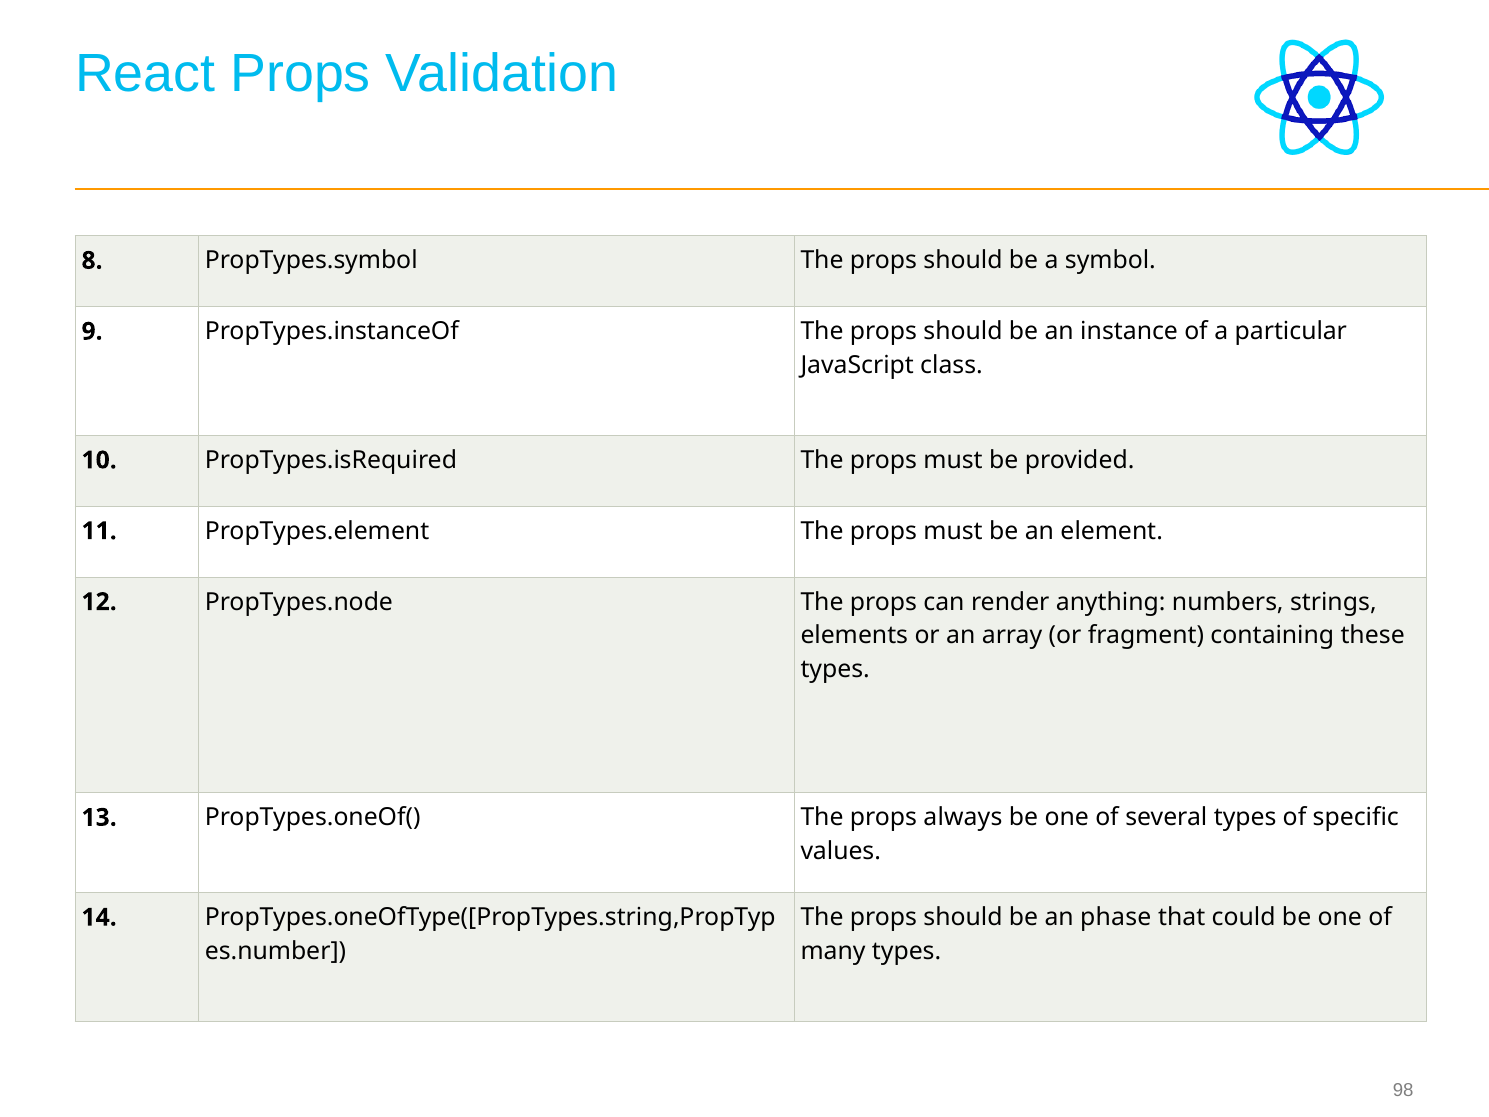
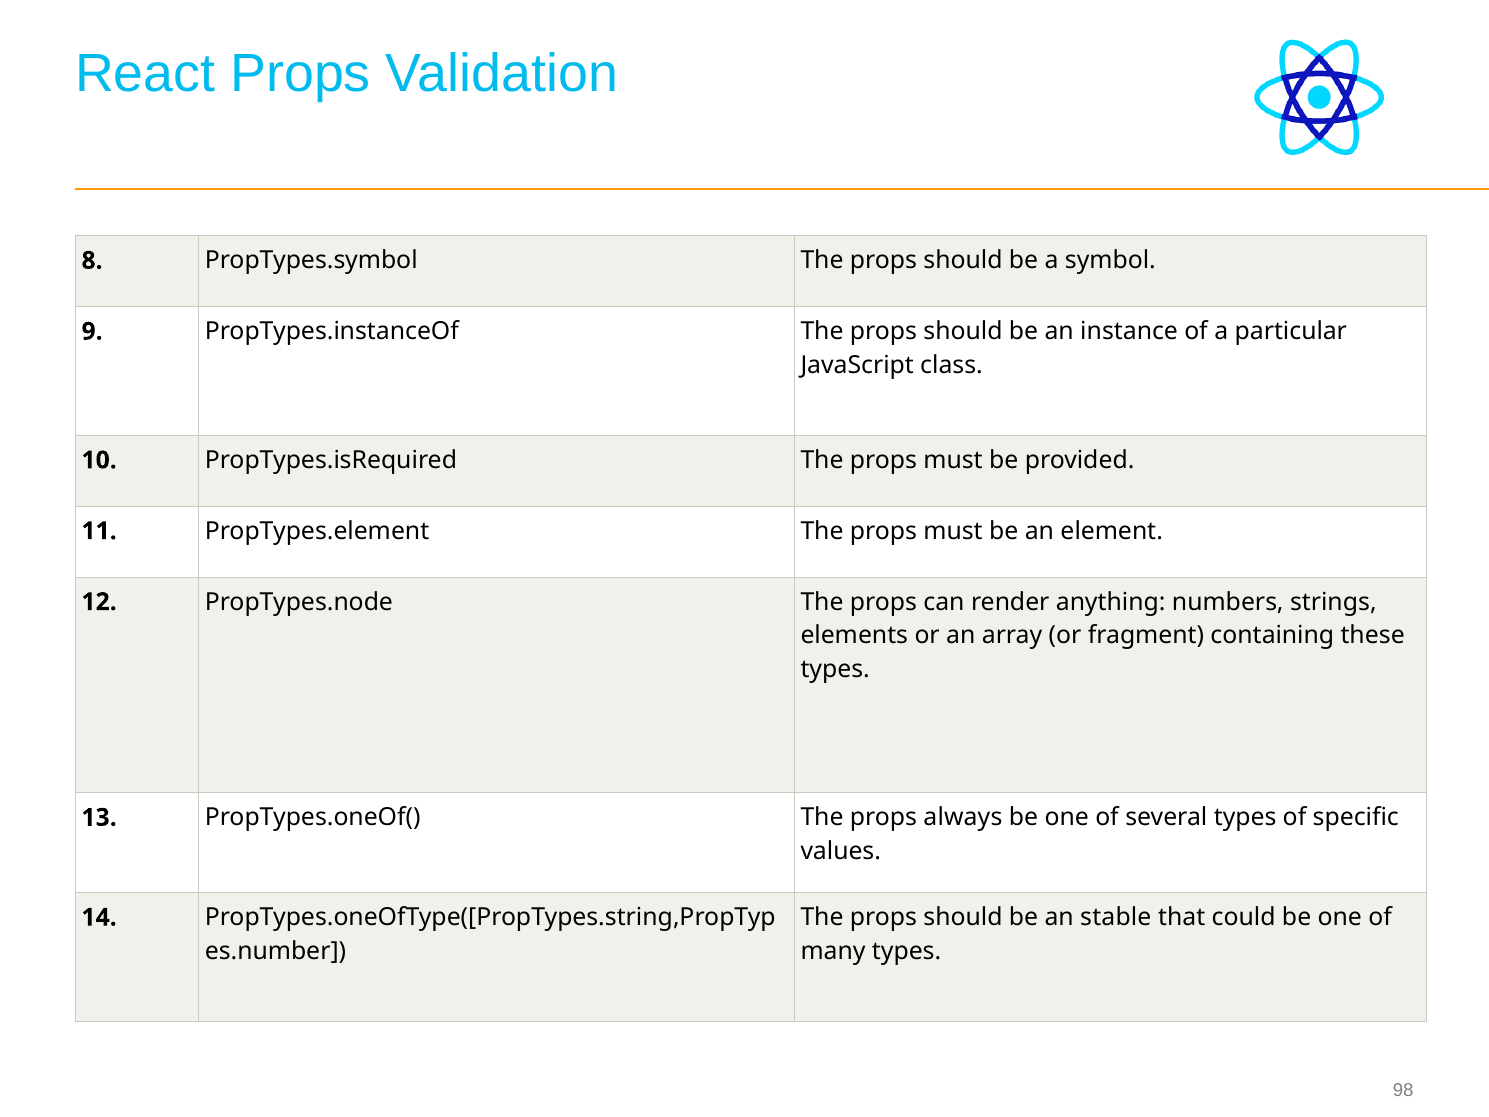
phase: phase -> stable (1116, 917)
